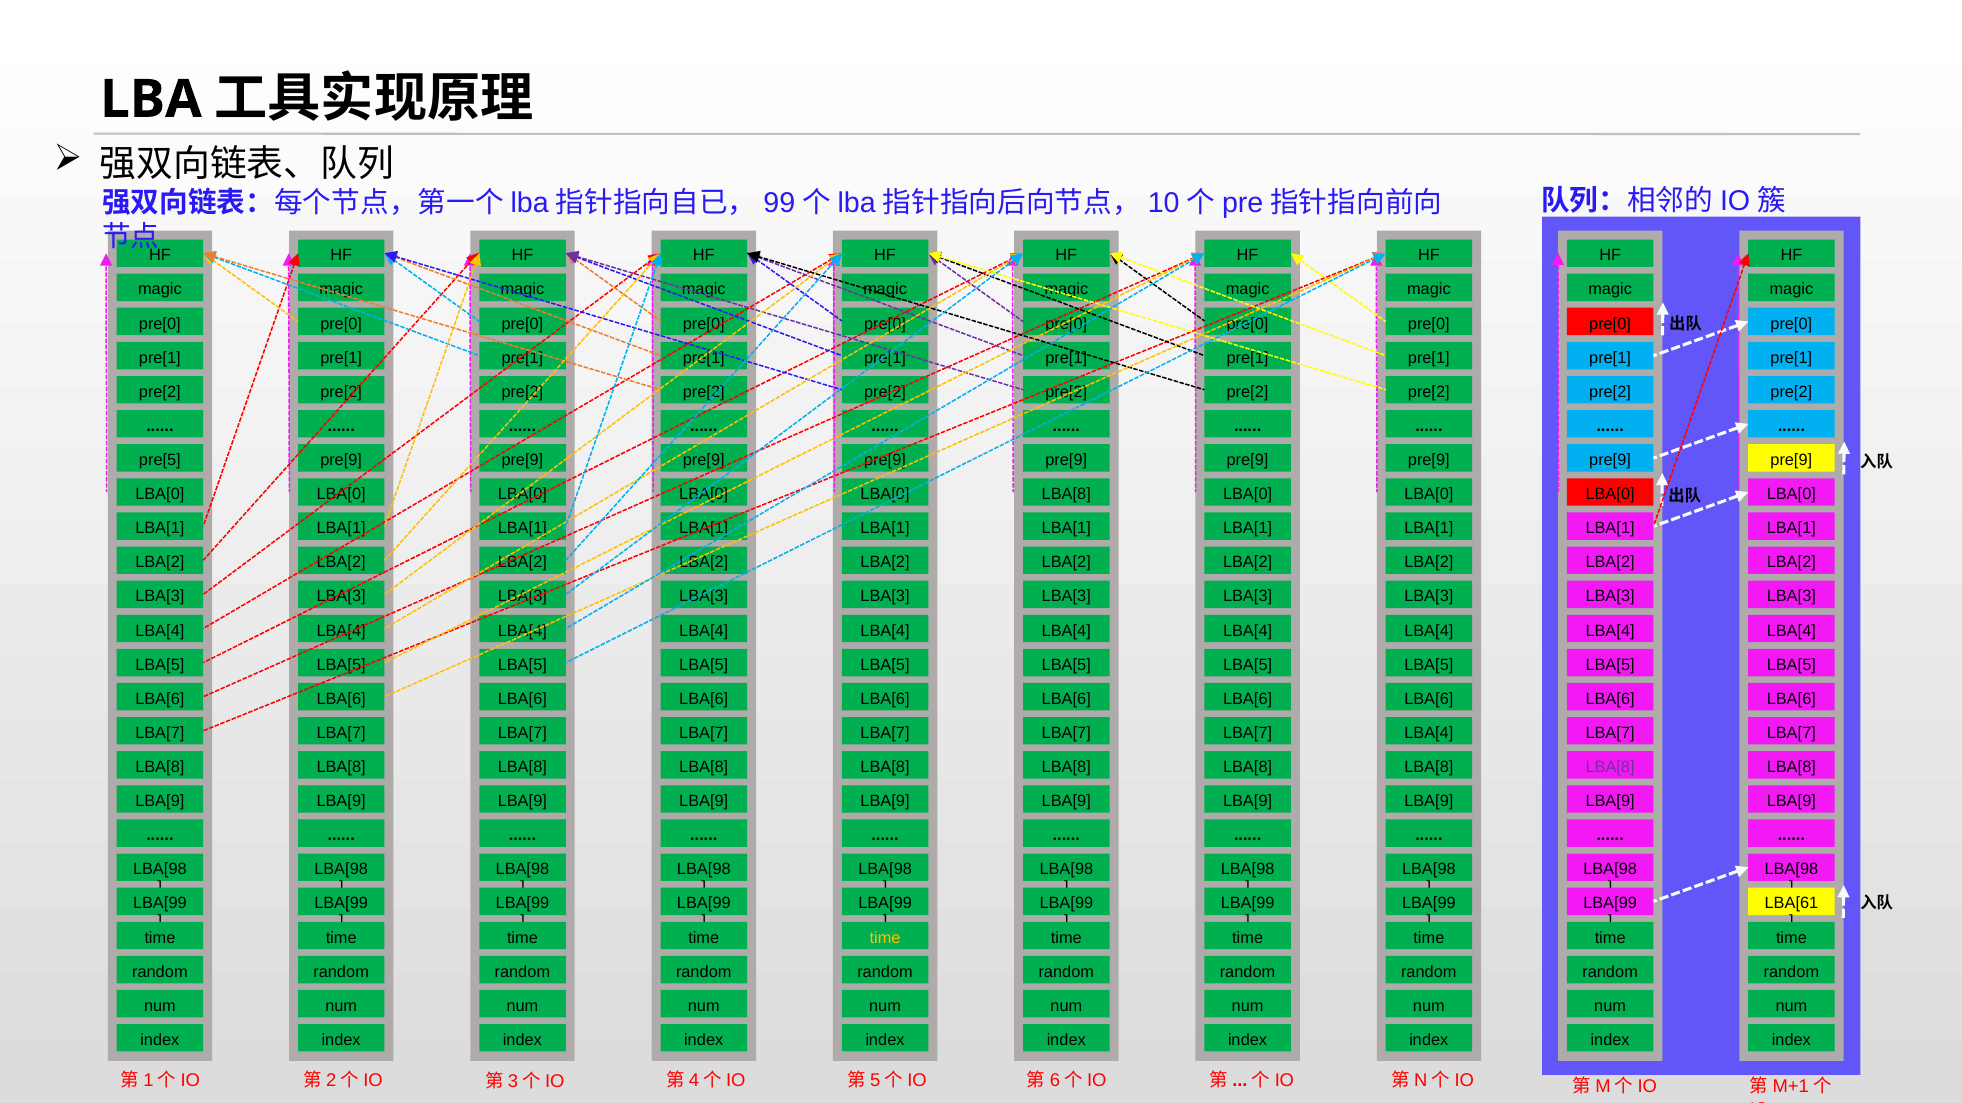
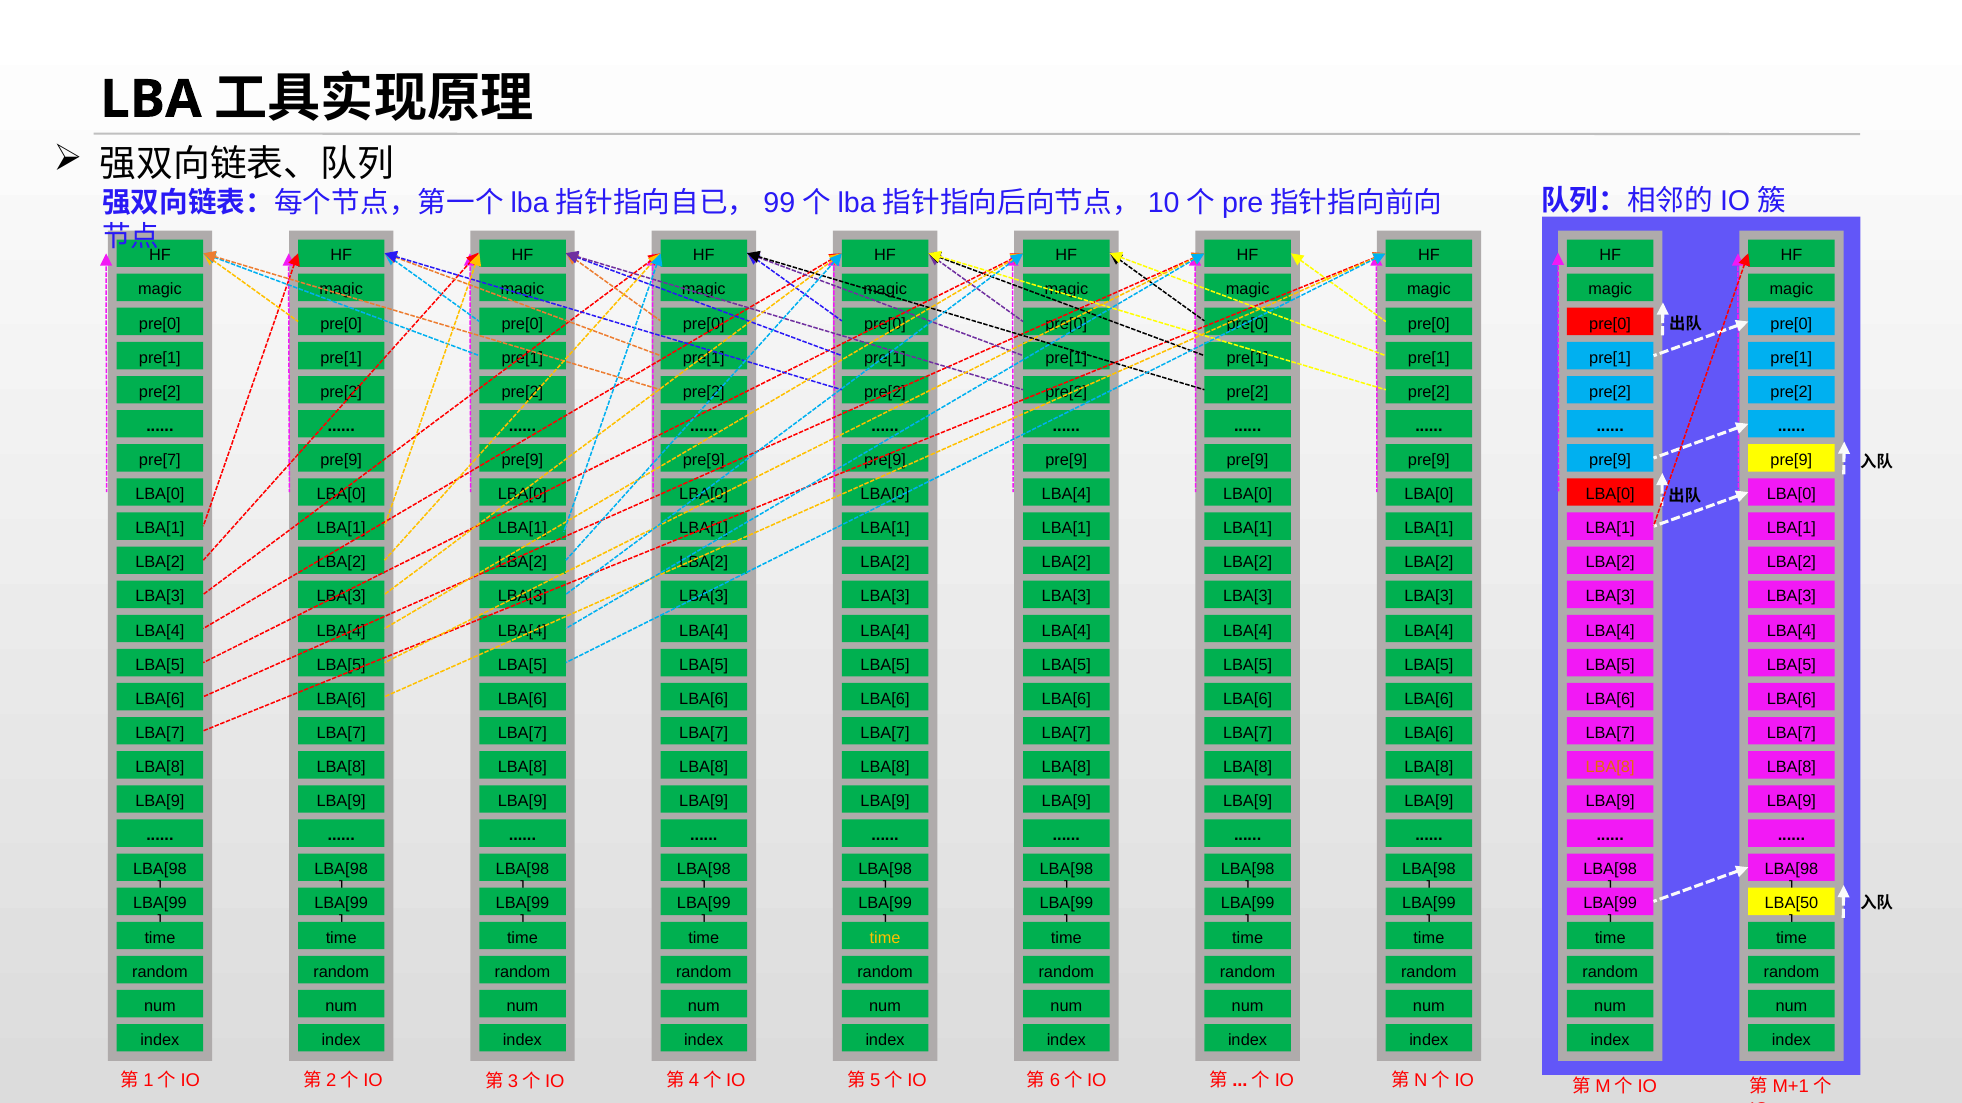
pre[5: pre[5 -> pre[7 (160, 460)
LBA[8: LBA[8 -> LBA[4 (1066, 495)
LBA[4: LBA[4 -> LBA[6 (1429, 733)
LBA[8 colour: purple -> orange (1610, 768)
LBA[61: LBA[61 -> LBA[50 (1791, 904)
